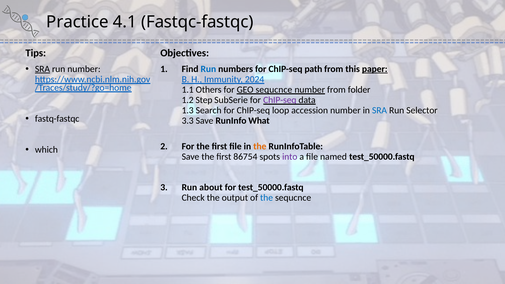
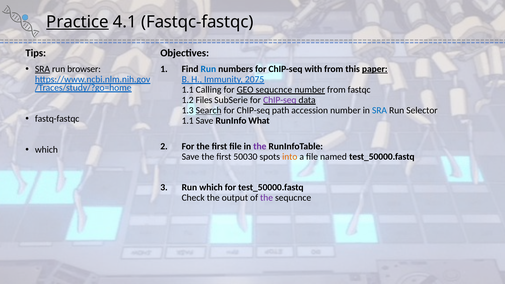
Practice underline: none -> present (77, 22)
run number: number -> browser (84, 69)
path: path -> with (313, 69)
2024: 2024 -> 2075 (255, 79)
Others: Others -> Calling (209, 90)
folder: folder -> fastqc (359, 90)
Step: Step -> Files (204, 100)
Search underline: none -> present (209, 110)
loop: loop -> path (281, 110)
3.3: 3.3 -> 1.1 (188, 121)
the colour: orange -> purple (260, 146)
86754: 86754 -> 50030 (245, 157)
into colour: purple -> orange (290, 157)
Run about: about -> which (211, 188)
the colour: blue -> purple (267, 198)
